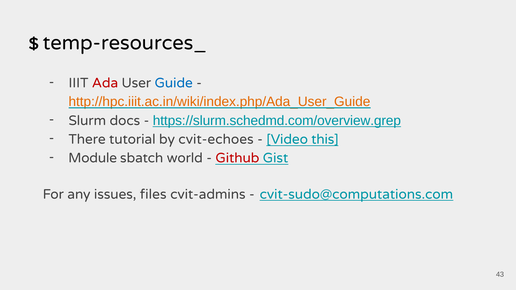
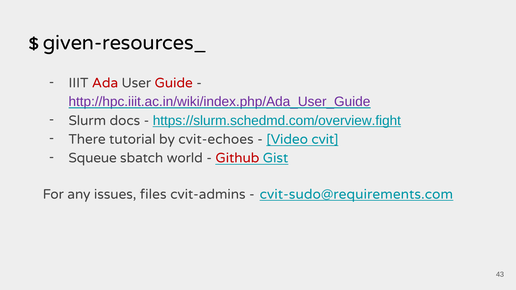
temp-resources_: temp-resources_ -> given-resources_ (125, 43)
Guide colour: blue -> red (174, 83)
http://hpc.iiit.ac.in/wiki/index.php/Ada_User_Guide colour: orange -> purple (219, 102)
https://slurm.schedmd.com/overview.grep: https://slurm.schedmd.com/overview.grep -> https://slurm.schedmd.com/overview.fight (277, 121)
this: this -> cvit (325, 139)
Module: Module -> Squeue (93, 158)
cvit-sudo@computations.com: cvit-sudo@computations.com -> cvit-sudo@requirements.com (356, 194)
